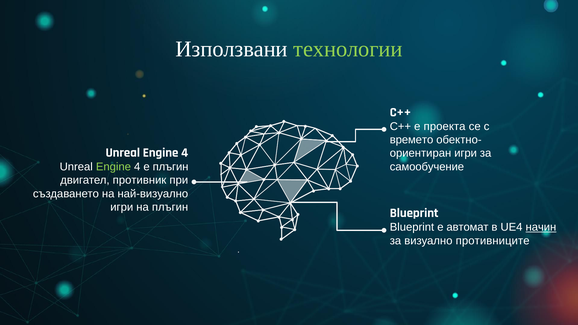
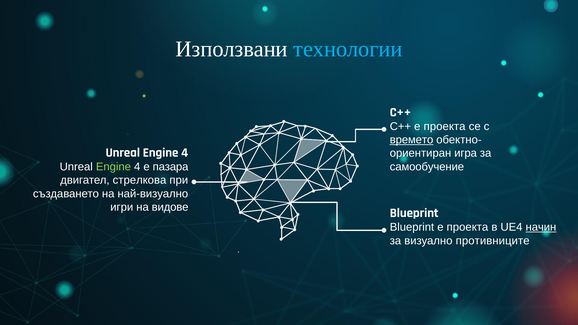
технологии colour: light green -> light blue (348, 49)
времето underline: none -> present (412, 140)
игри: игри -> игра (466, 153)
е плъгин: плъгин -> пазара (171, 167)
противник: противник -> стрелкова (140, 180)
на плъгин: плъгин -> видове (170, 207)
Blueprint е автомат: автомат -> проекта (467, 227)
